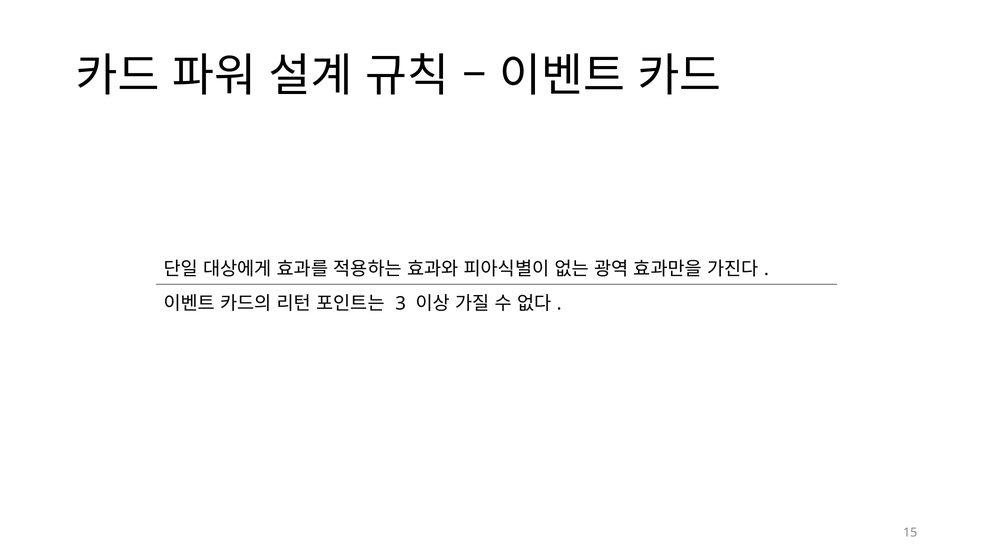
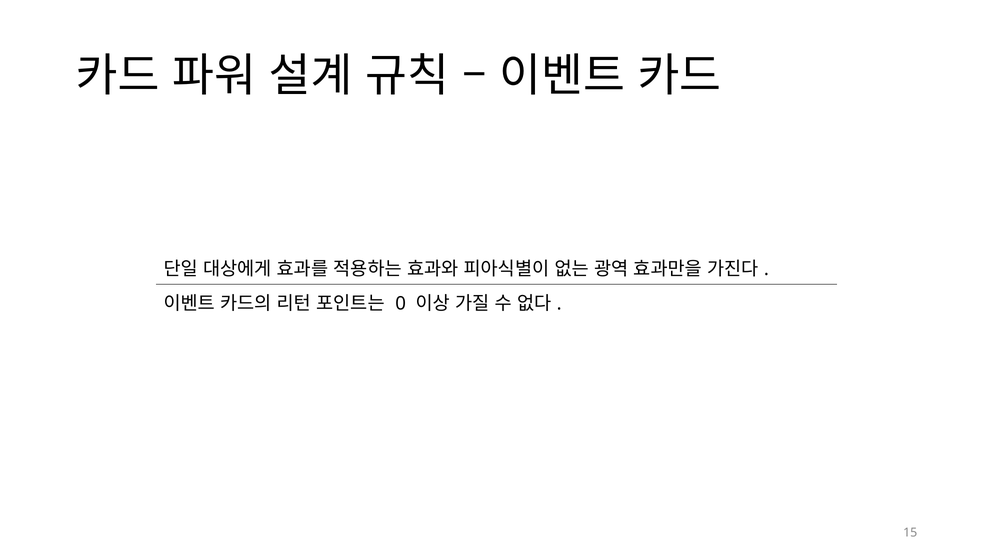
3: 3 -> 0 (401, 303)
